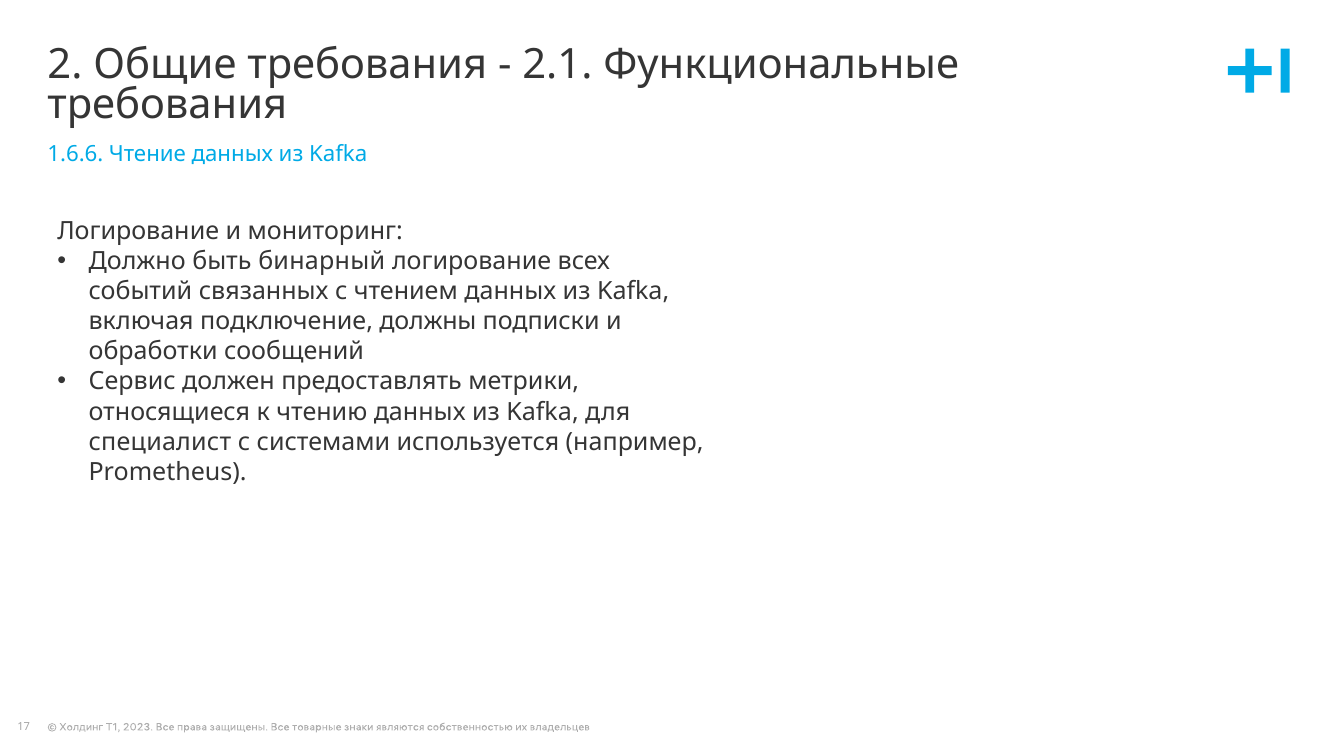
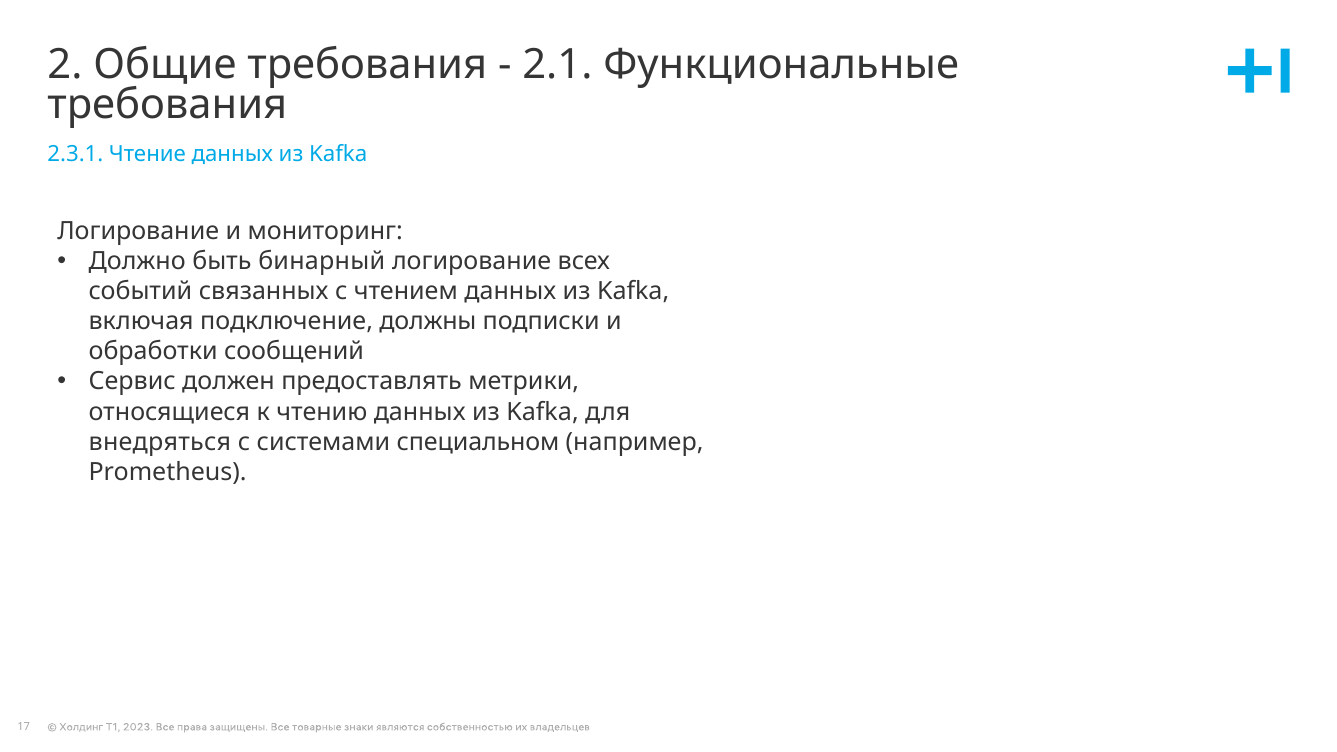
1.6.6: 1.6.6 -> 2.3.1 (75, 154)
специалист: специалист -> внедряться (160, 442)
используется: используется -> специальном (478, 442)
